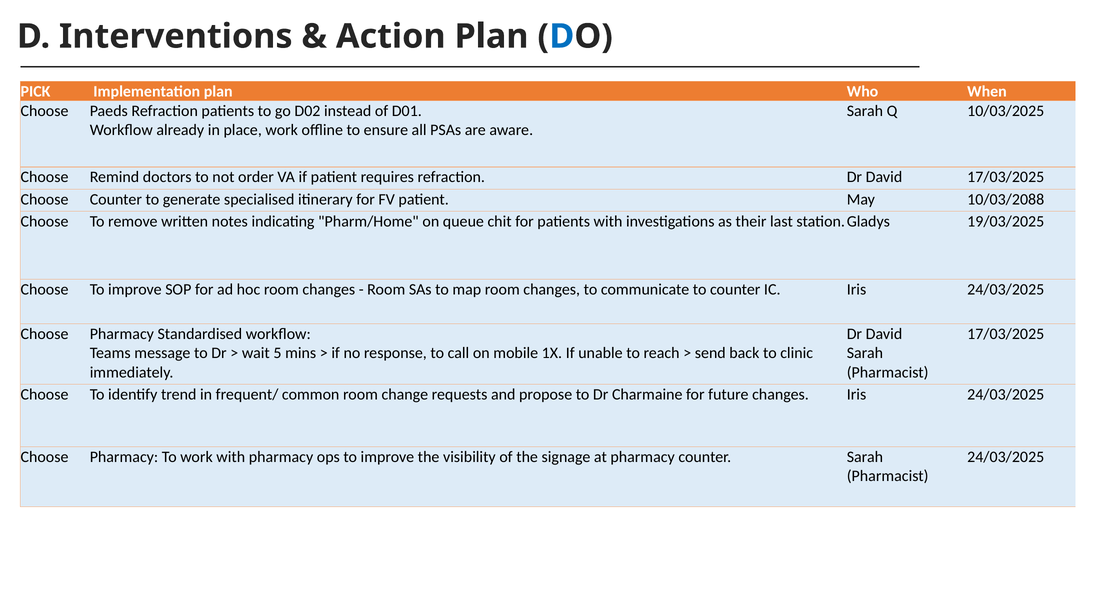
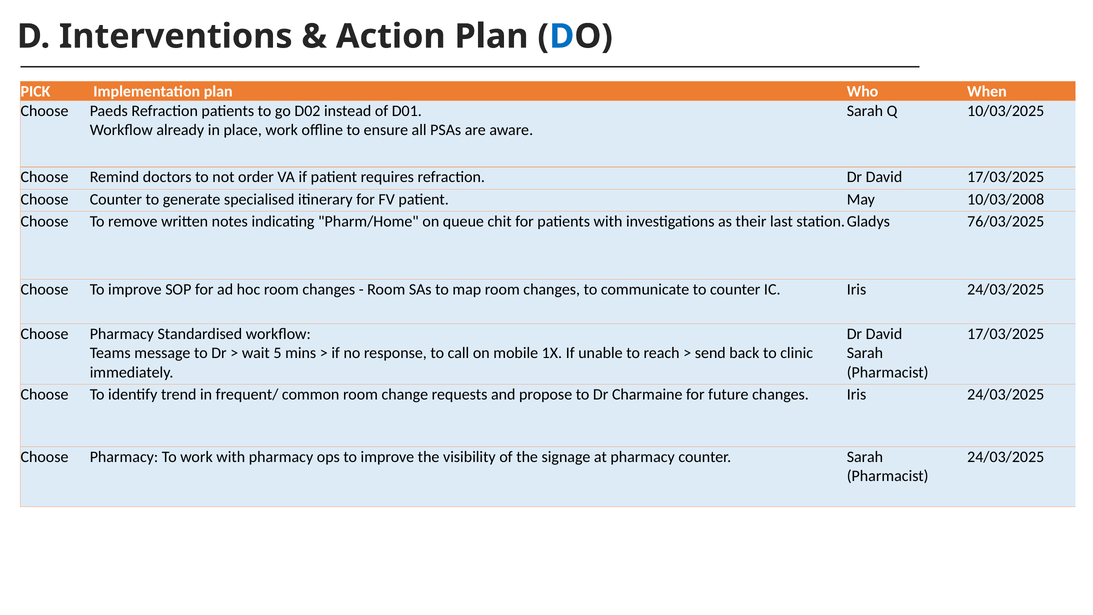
10/03/2088: 10/03/2088 -> 10/03/2008 (1006, 199)
19/03/2025: 19/03/2025 -> 76/03/2025 (1006, 221)
